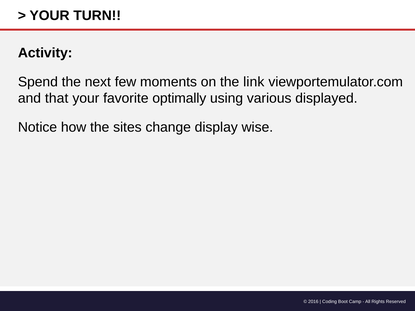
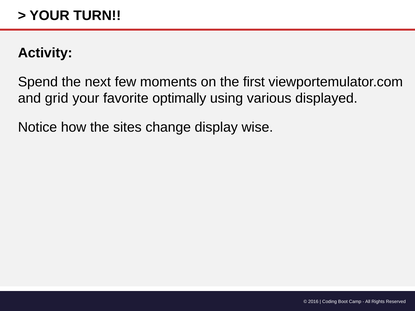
link: link -> first (254, 82)
that: that -> grid (57, 98)
